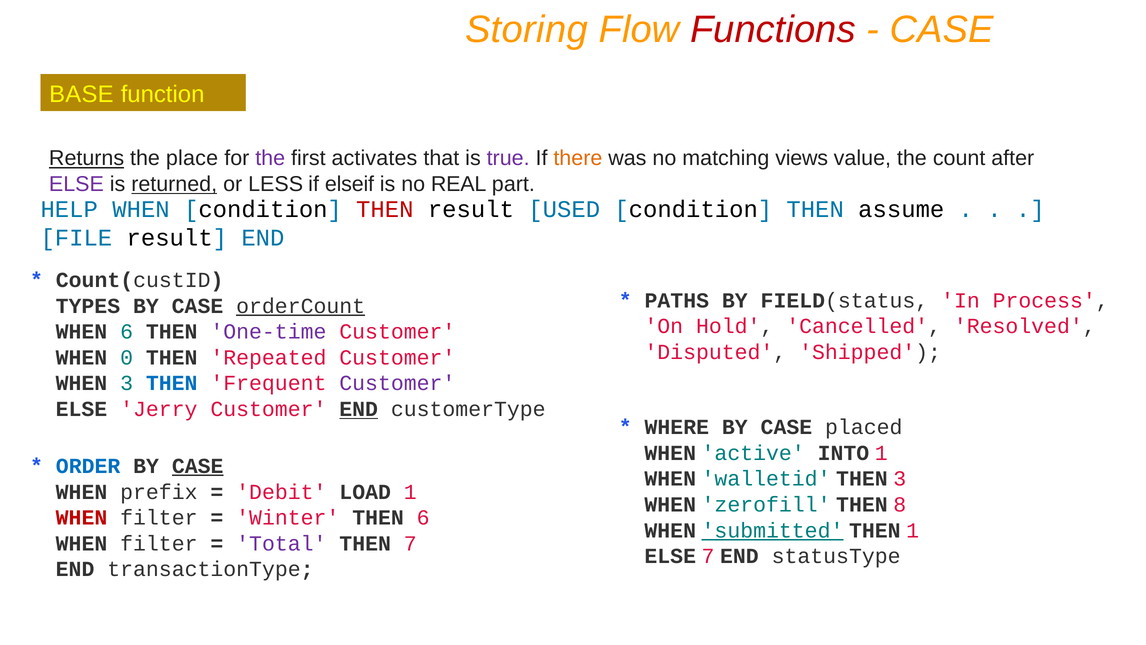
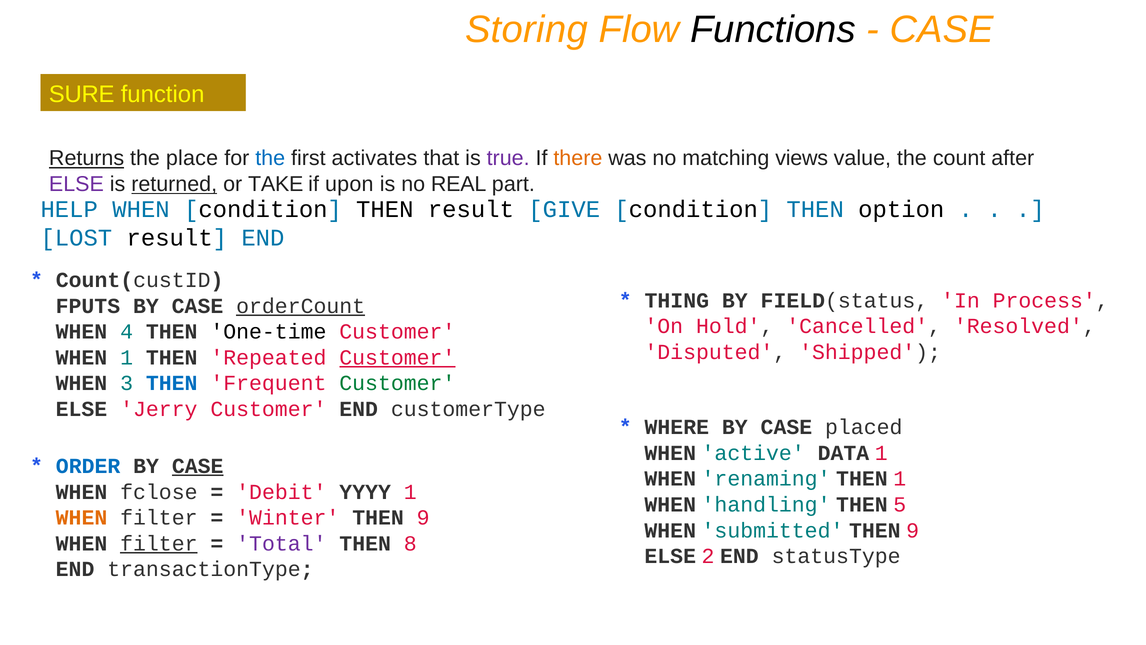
Functions colour: red -> black (773, 30)
BASE: BASE -> SURE (82, 94)
the colour: purple -> blue (270, 158)
LESS: LESS -> TAKE (276, 184)
elseif: elseif -> upon (349, 184)
THEN colour: red -> black (385, 209)
USED: USED -> GIVE (564, 209)
assume: assume -> option (901, 209)
FILE: FILE -> LOST (76, 238)
PATHS: PATHS -> THING (677, 300)
TYPES: TYPES -> FPUTS (88, 306)
WHEN 6: 6 -> 4 (127, 332)
One-time colour: purple -> black (268, 332)
WHEN 0: 0 -> 1 (127, 357)
Customer underline: none -> present (397, 357)
Customer colour: purple -> green (397, 383)
END underline: present -> none (359, 409)
INTO: INTO -> DATA (843, 453)
walletid: walletid -> renaming (766, 479)
THEN 3: 3 -> 1 (900, 479)
prefix: prefix -> fclose (159, 492)
LOAD: LOAD -> YYYY (365, 492)
zerofill: zerofill -> handling (766, 504)
8: 8 -> 5 (900, 504)
WHEN colour: red -> orange (82, 517)
6: 6 -> 9 (423, 517)
submitted underline: present -> none (773, 530)
1: 1 -> 9 (913, 530)
filter underline: none -> present (159, 543)
THEN 7: 7 -> 8 (410, 543)
ELSE 7: 7 -> 2 (708, 556)
